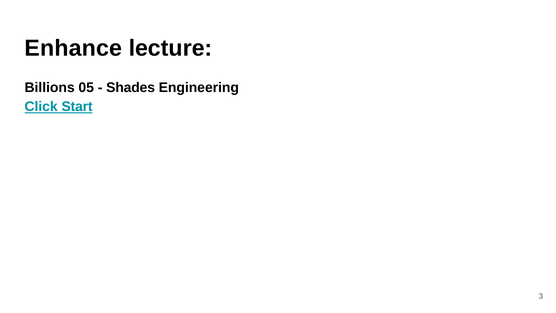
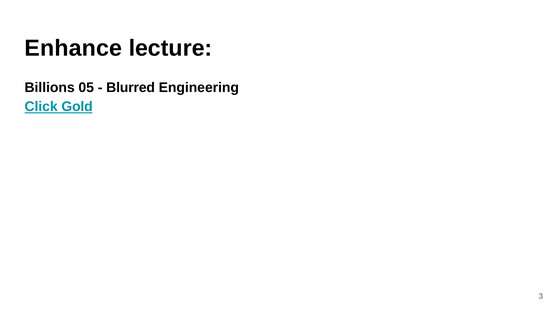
Shades: Shades -> Blurred (131, 87)
Start: Start -> Gold (77, 107)
